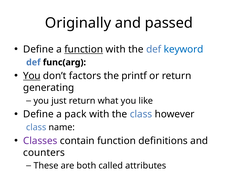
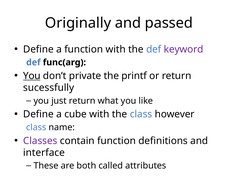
function underline: present -> none (84, 49)
keyword colour: blue -> purple (184, 49)
factors: factors -> private (85, 76)
generating: generating -> sucessfully (49, 88)
pack: pack -> cube (76, 115)
counters: counters -> interface (44, 153)
